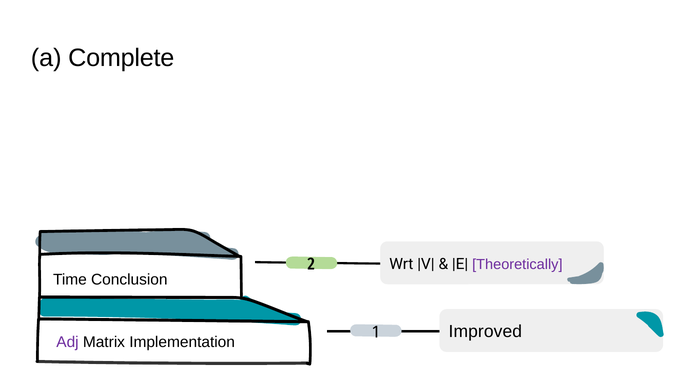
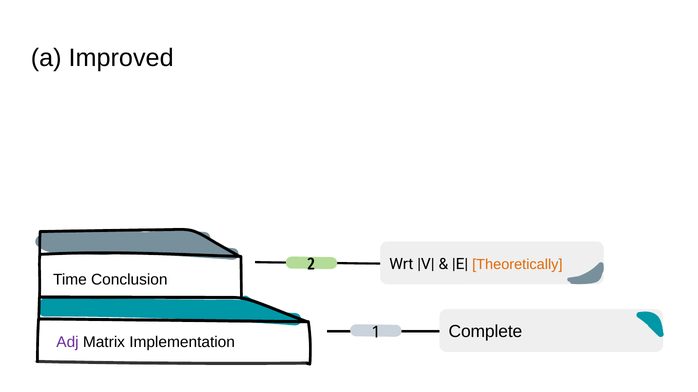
Complete: Complete -> Improved (121, 58)
Theoretically colour: purple -> orange (517, 265)
Improved: Improved -> Complete (485, 332)
